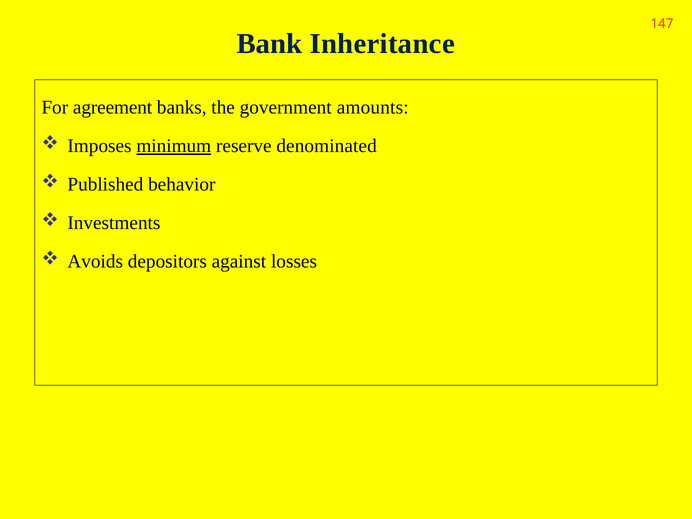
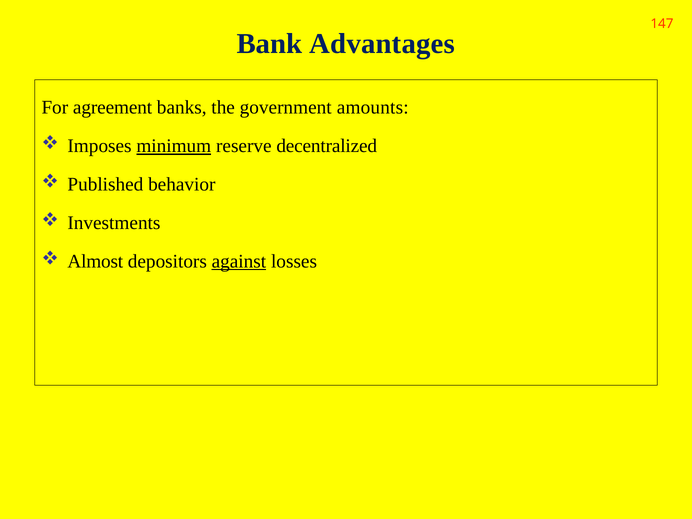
Inheritance: Inheritance -> Advantages (382, 44)
denominated: denominated -> decentralized (327, 146)
Avoids: Avoids -> Almost (95, 261)
against underline: none -> present (239, 261)
